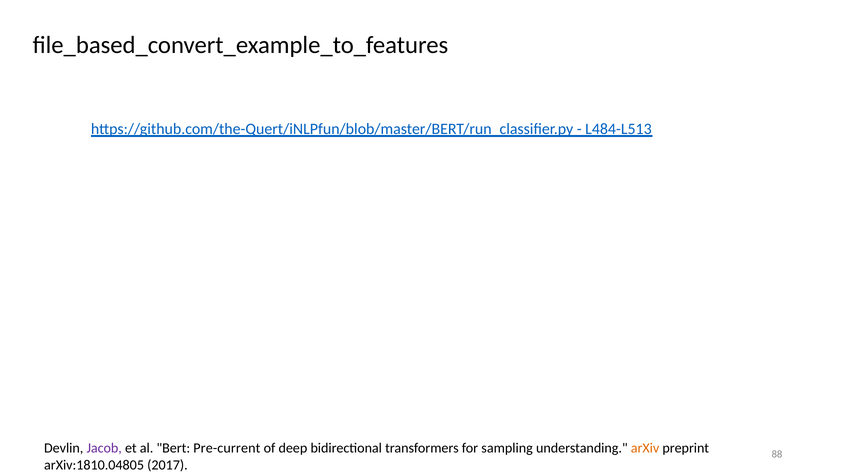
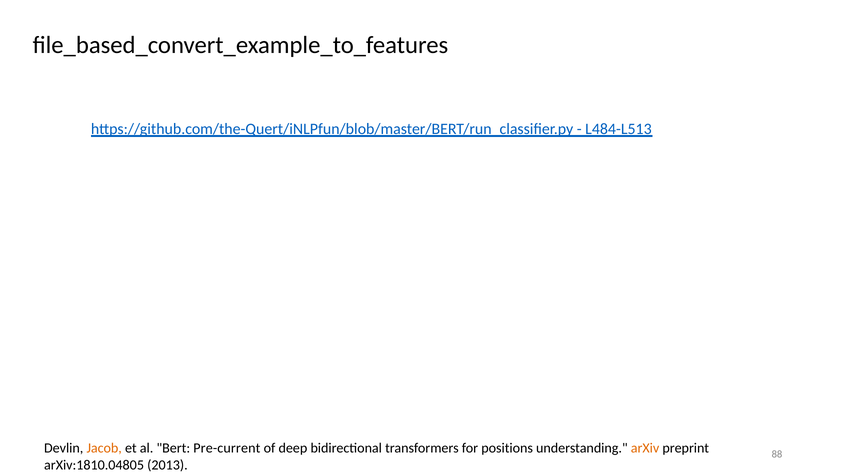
Jacob colour: purple -> orange (104, 448)
sampling: sampling -> positions (507, 448)
2017: 2017 -> 2013 (167, 465)
